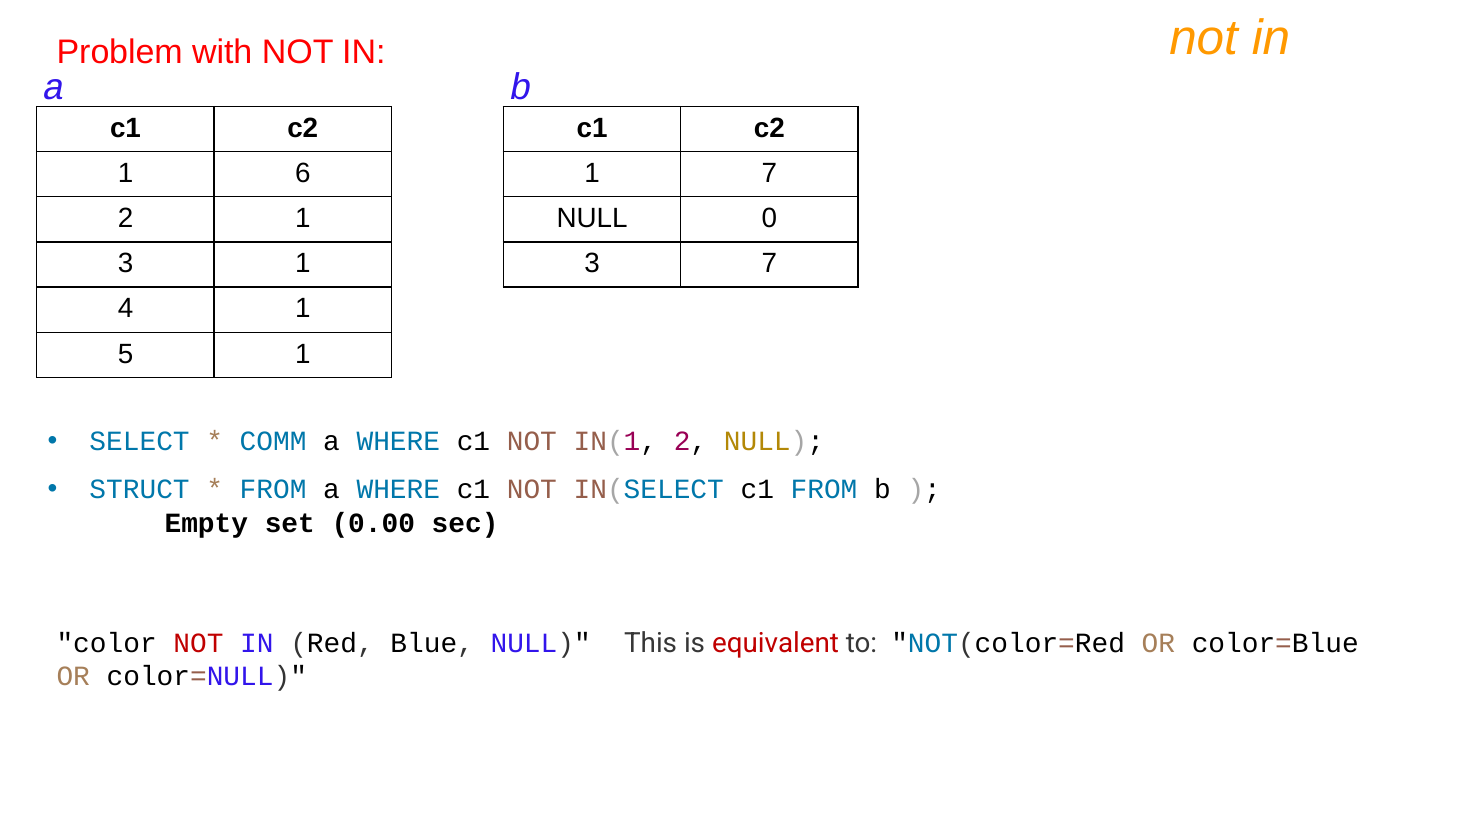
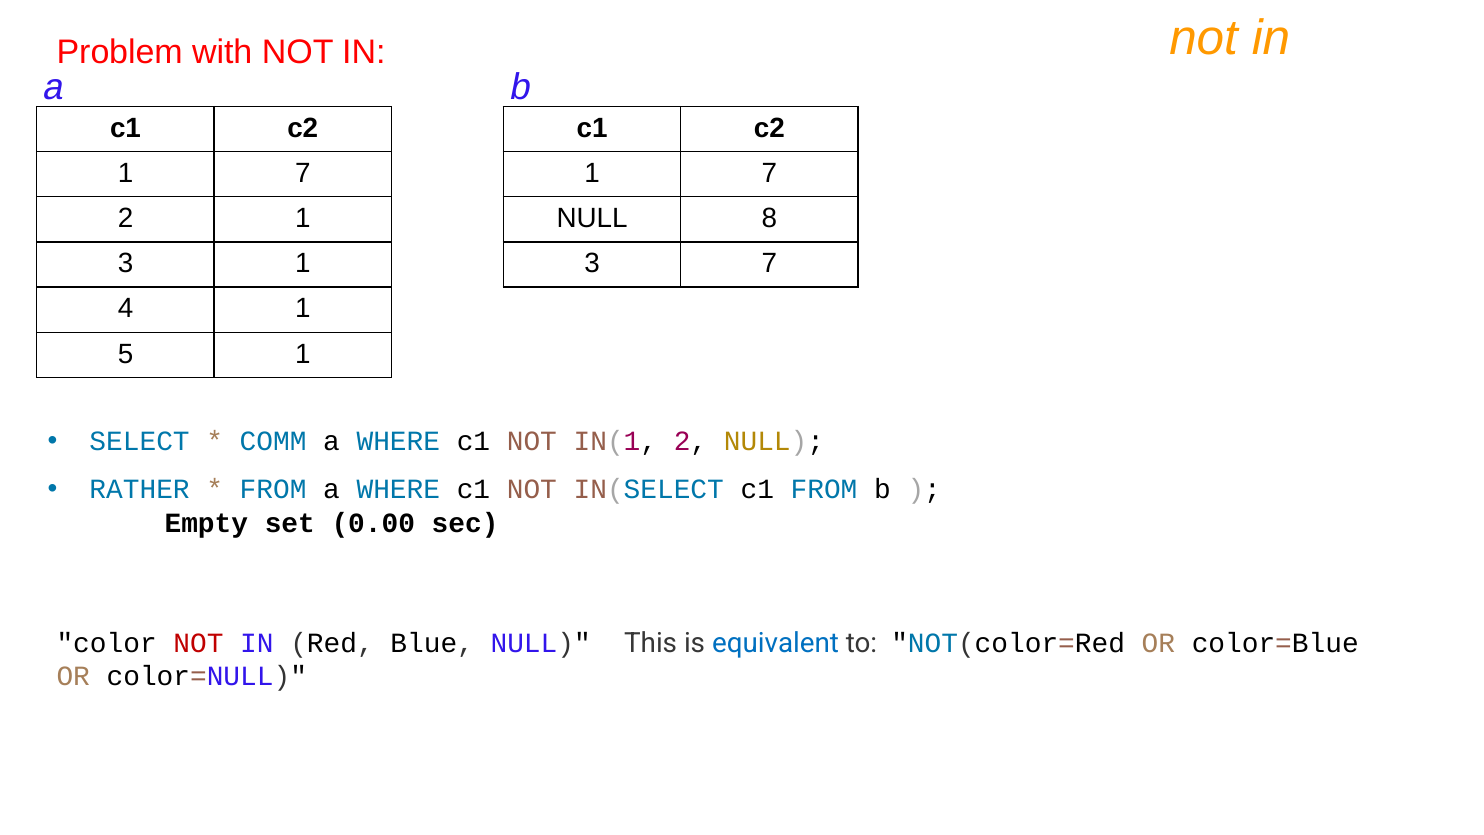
6: 6 -> 7 (303, 173)
0: 0 -> 8 (769, 218)
STRUCT: STRUCT -> RATHER (140, 490)
equivalent colour: red -> blue (776, 643)
